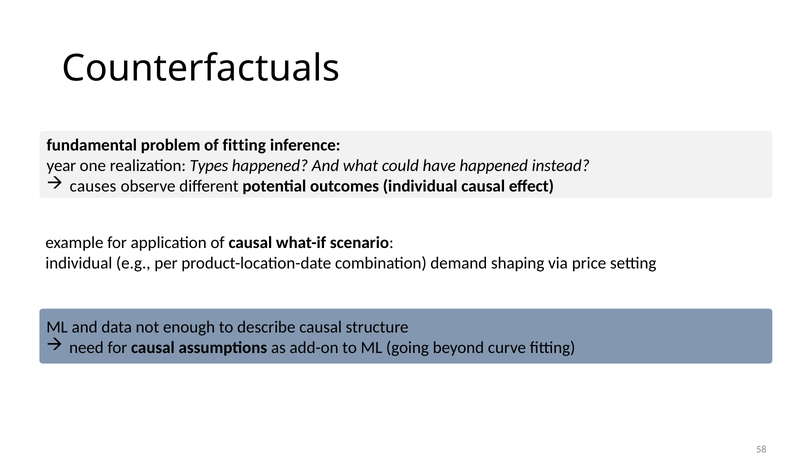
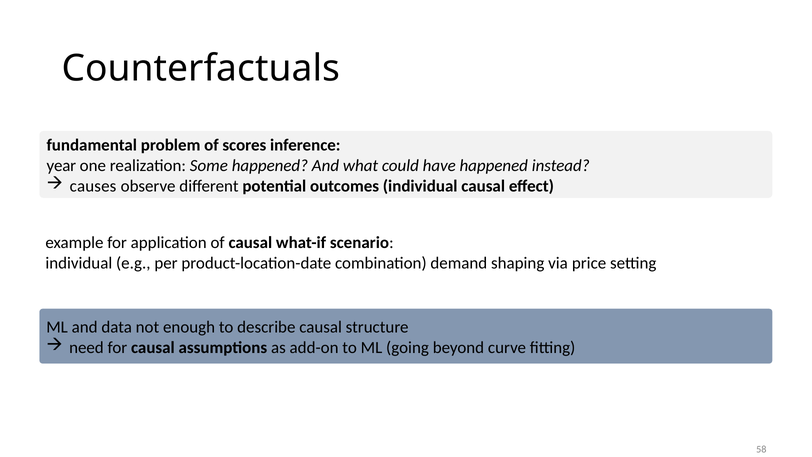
of fitting: fitting -> scores (244, 145)
Types: Types -> Some (209, 166)
